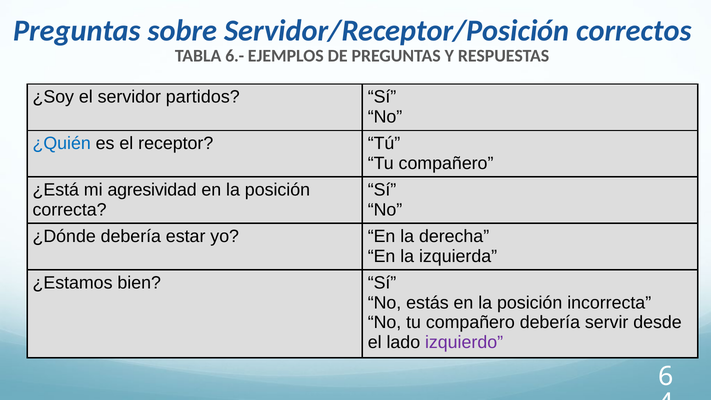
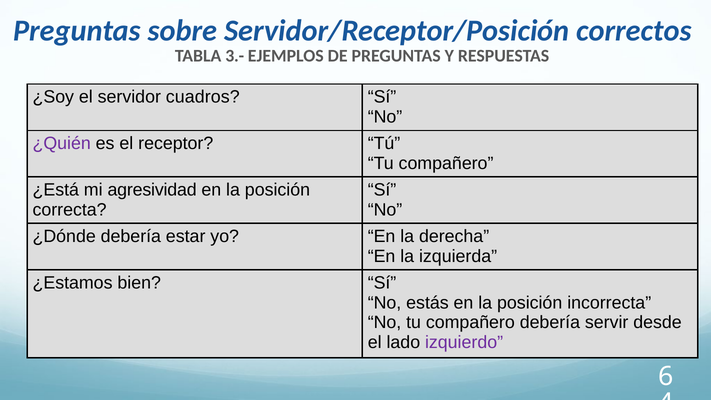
6.-: 6.- -> 3.- (235, 56)
partidos: partidos -> cuadros (203, 97)
¿Quién colour: blue -> purple (62, 143)
